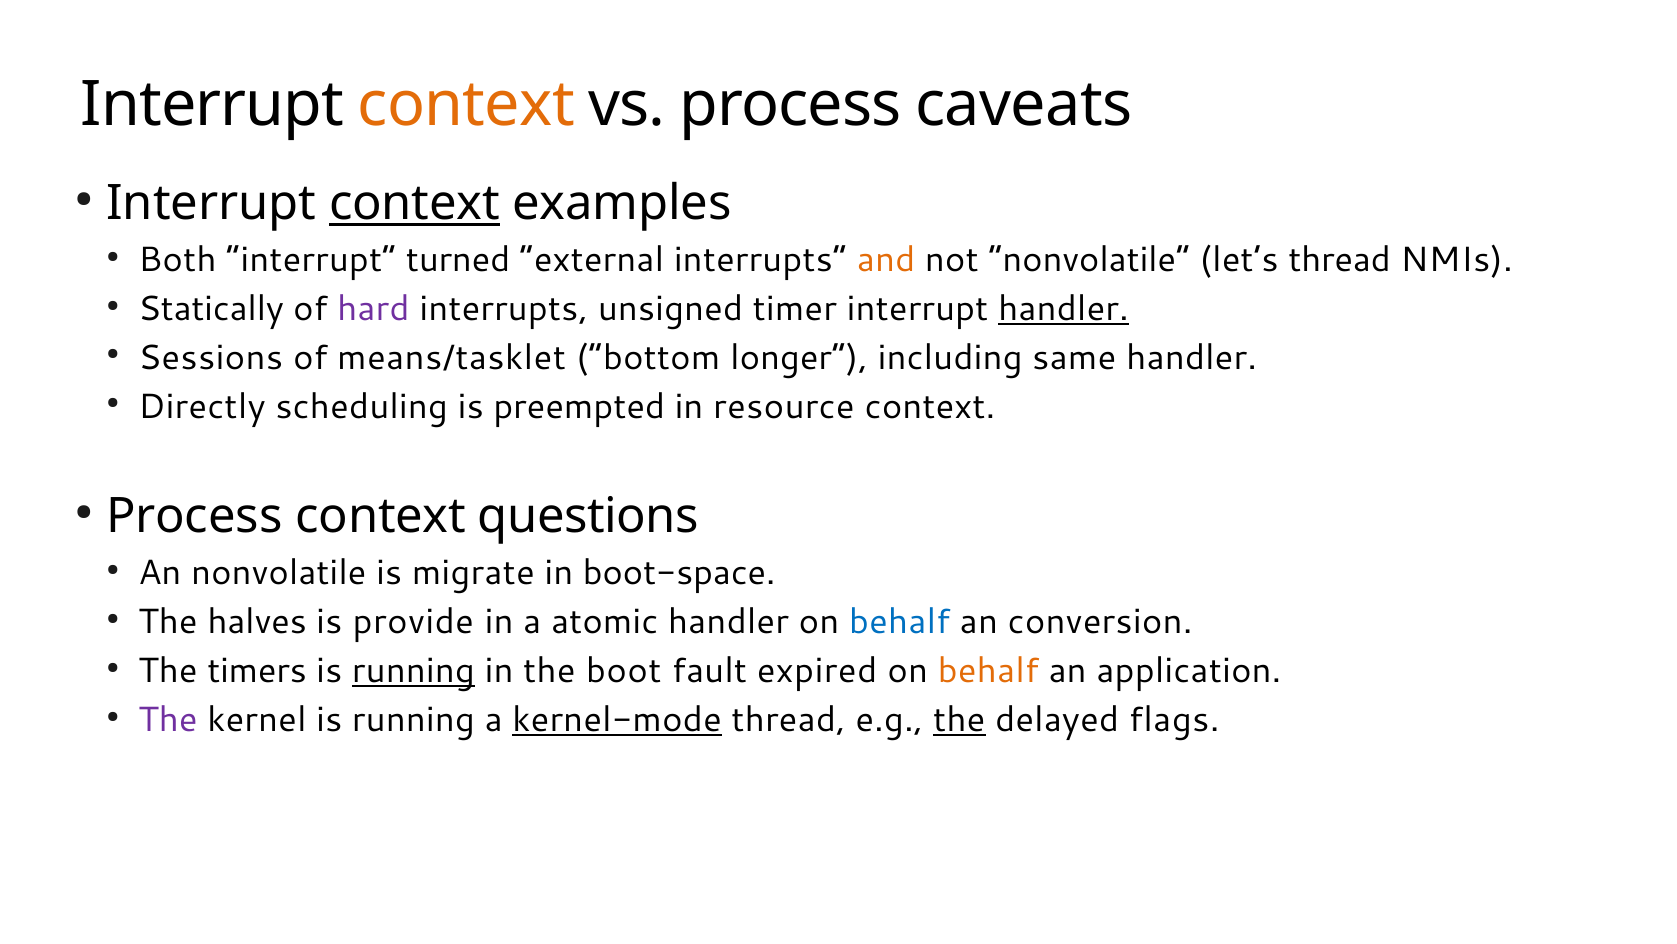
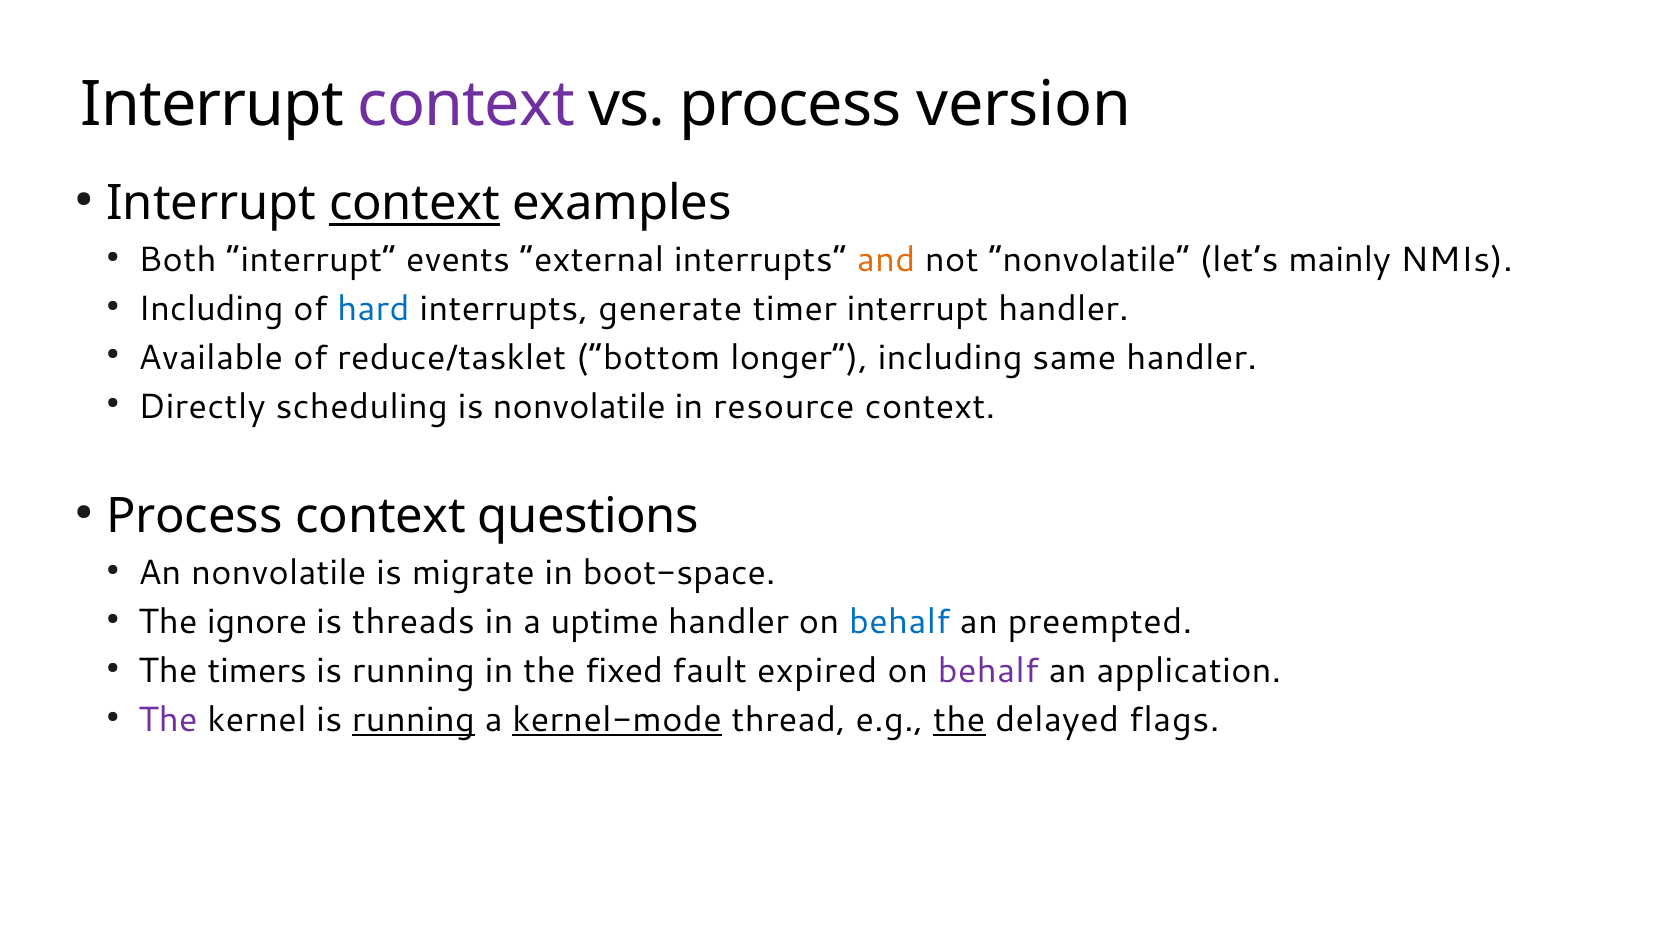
context colour: orange -> purple (466, 105)
caveats: caveats -> version (1024, 105)
turned: turned -> events (458, 260)
let’s thread: thread -> mainly (1340, 260)
Statically: Statically -> Including (211, 309)
hard colour: purple -> blue (373, 309)
unsigned: unsigned -> generate (670, 309)
handler underline: present -> none (1063, 309)
Sessions: Sessions -> Available (211, 358)
means/tasklet: means/tasklet -> reduce/tasklet (452, 358)
is preempted: preempted -> nonvolatile (579, 406)
halves: halves -> ignore (257, 622)
provide: provide -> threads (413, 622)
atomic: atomic -> uptime (605, 622)
conversion: conversion -> preempted (1100, 622)
running underline: present -> none (414, 671)
boot: boot -> fixed (624, 671)
behalf colour: orange -> purple (988, 671)
running underline: none -> present (414, 720)
